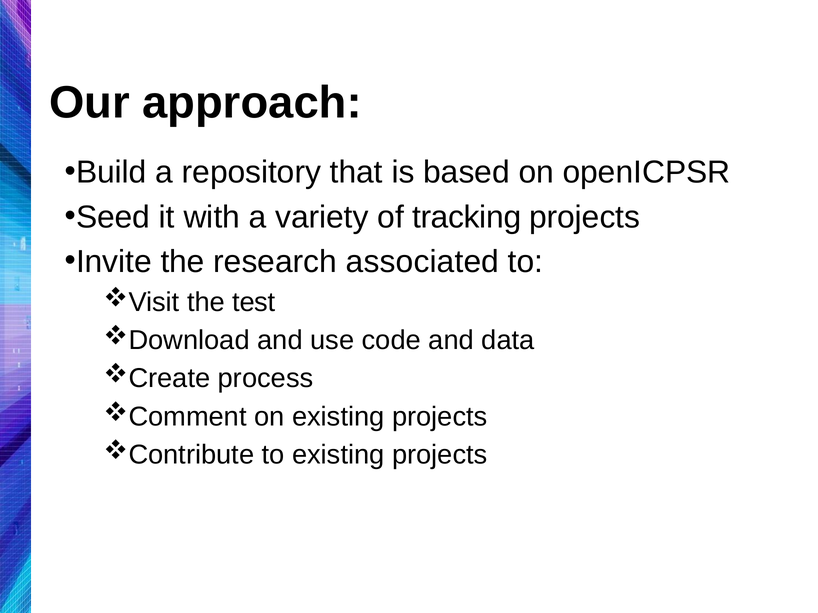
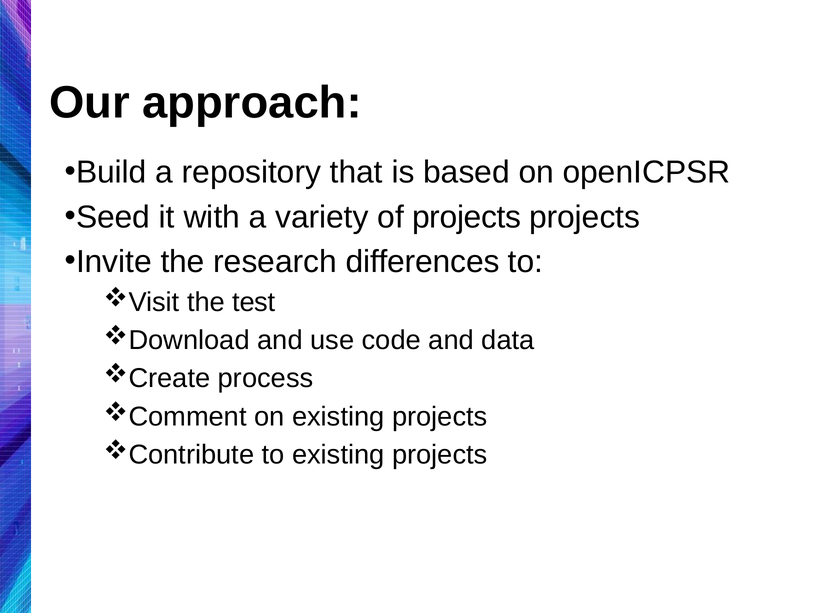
of tracking: tracking -> projects (467, 217)
associated: associated -> differences (423, 262)
